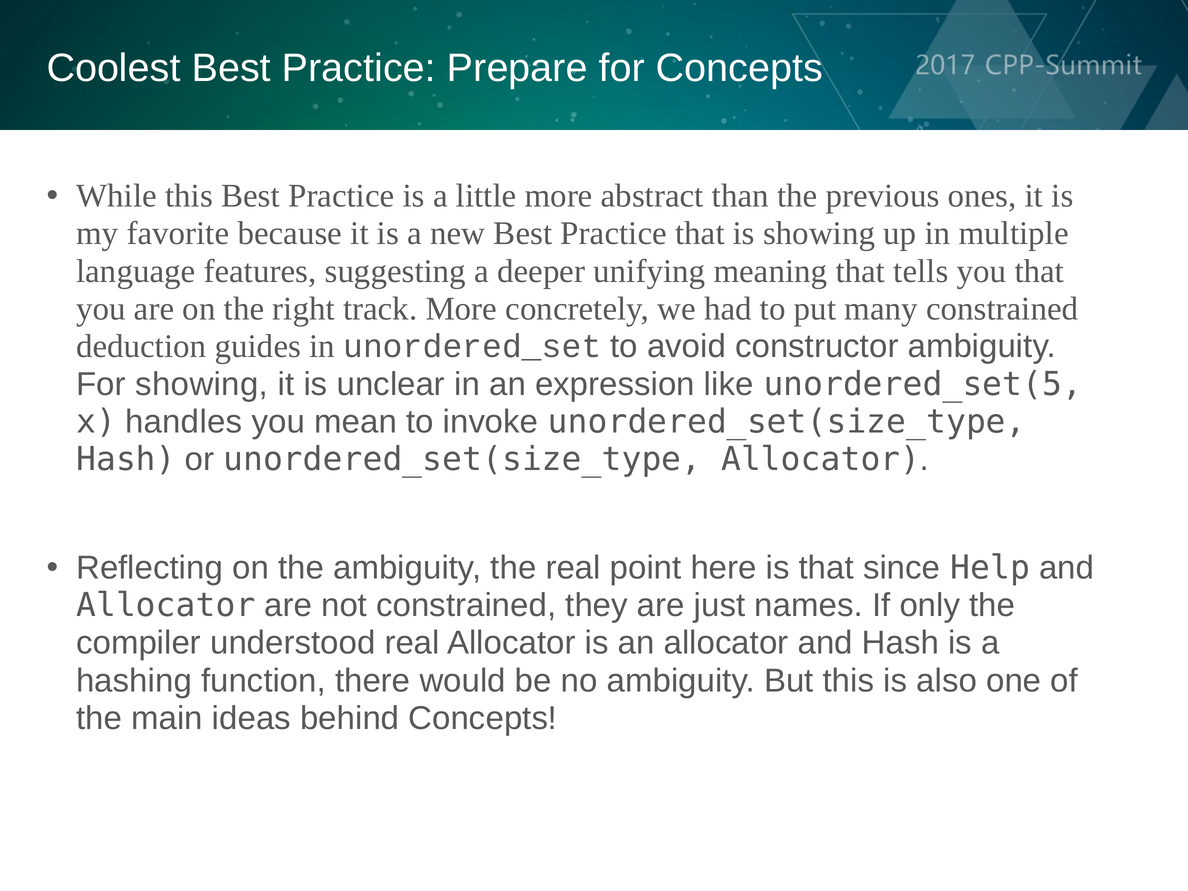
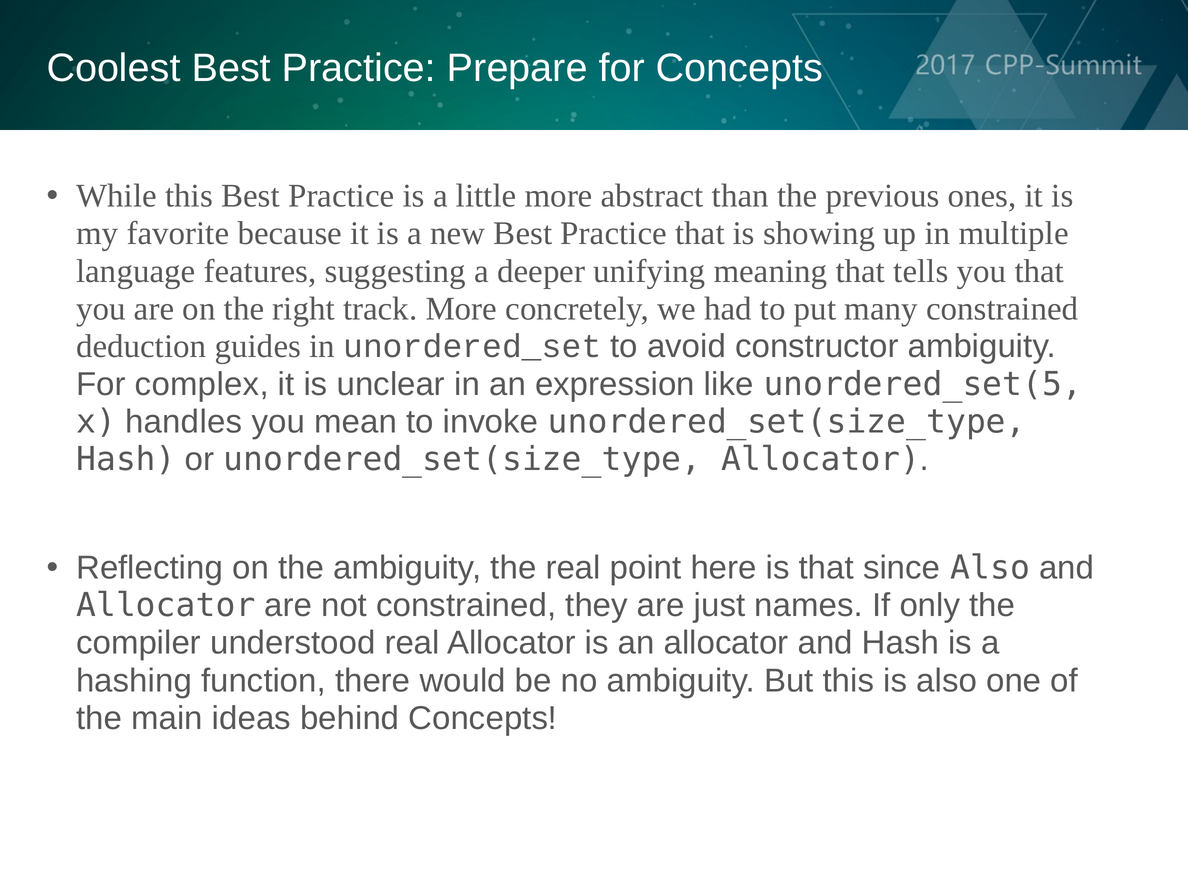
For showing: showing -> complex (202, 384)
since Help: Help -> Also (990, 568)
